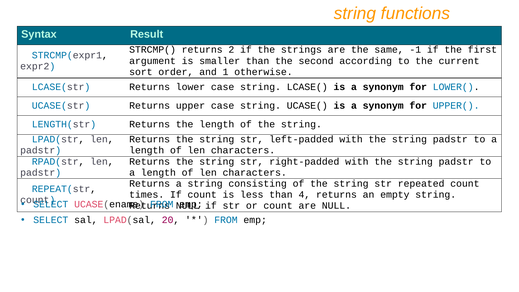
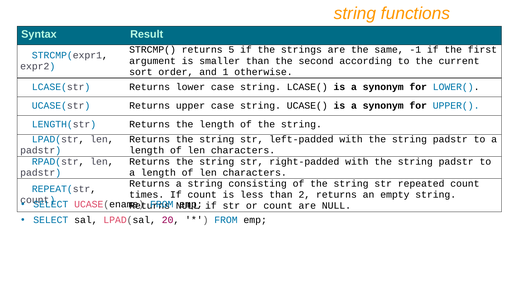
2: 2 -> 5 (231, 50)
4: 4 -> 2 (304, 195)
